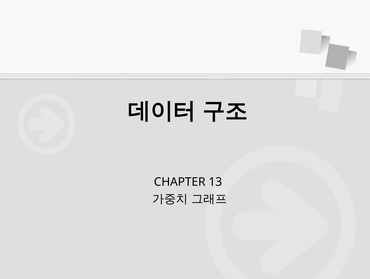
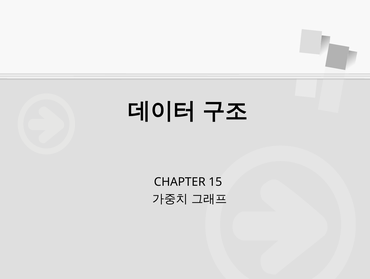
13: 13 -> 15 (215, 182)
